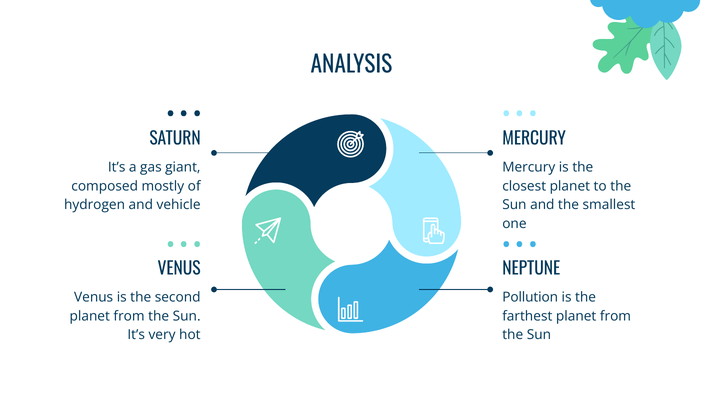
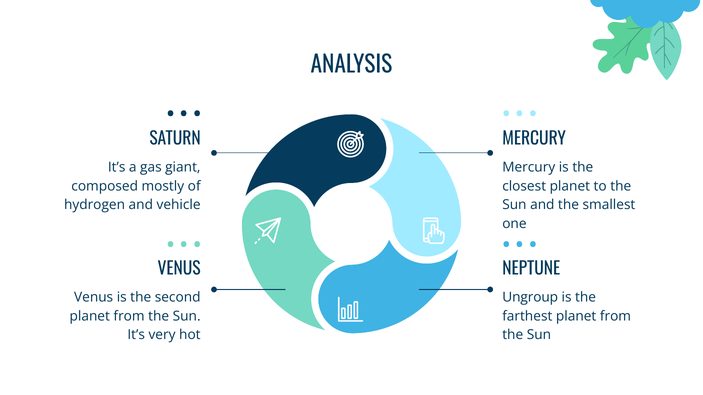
Pollution: Pollution -> Ungroup (530, 298)
